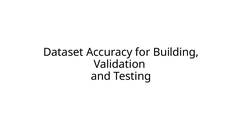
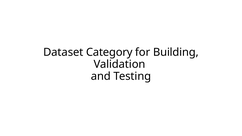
Accuracy: Accuracy -> Category (109, 52)
